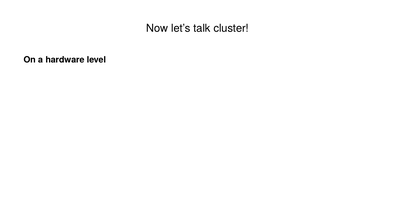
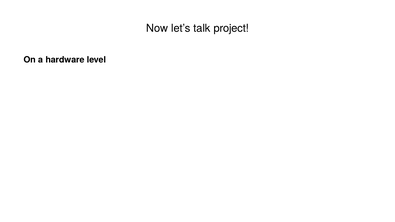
cluster: cluster -> project (231, 28)
